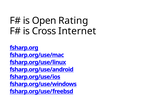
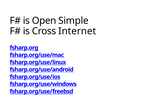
Rating: Rating -> Simple (73, 21)
